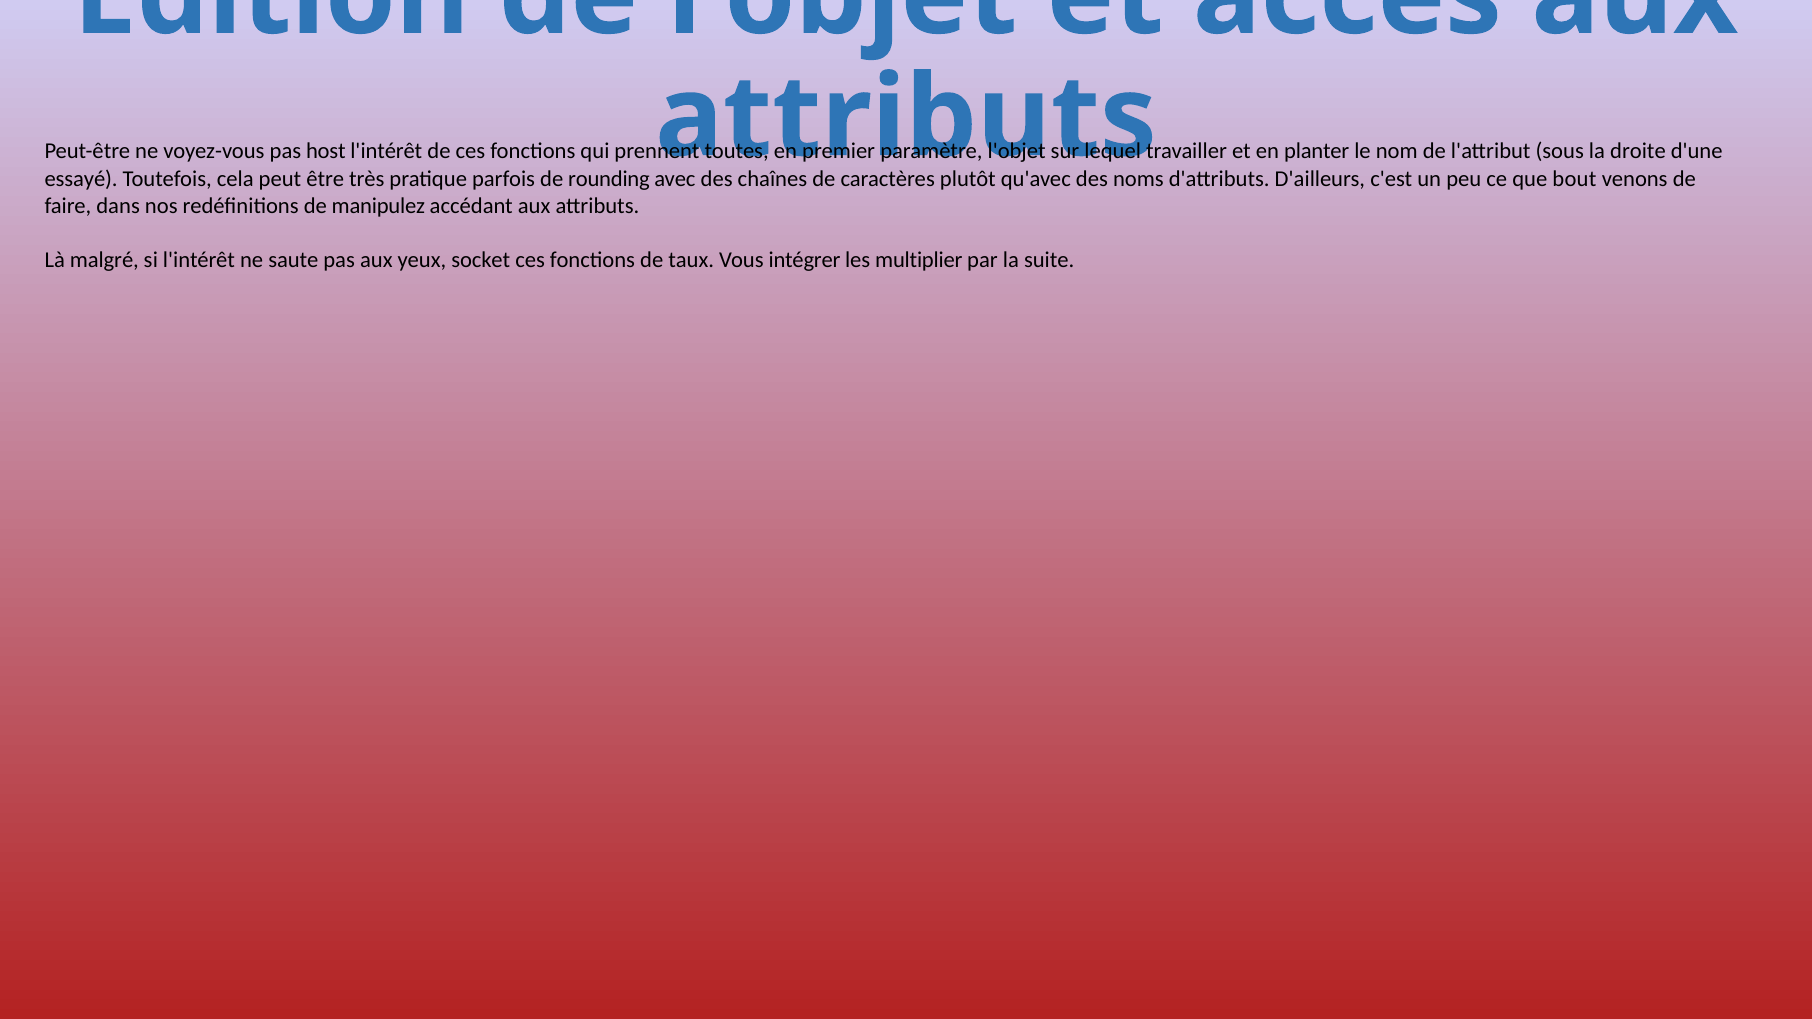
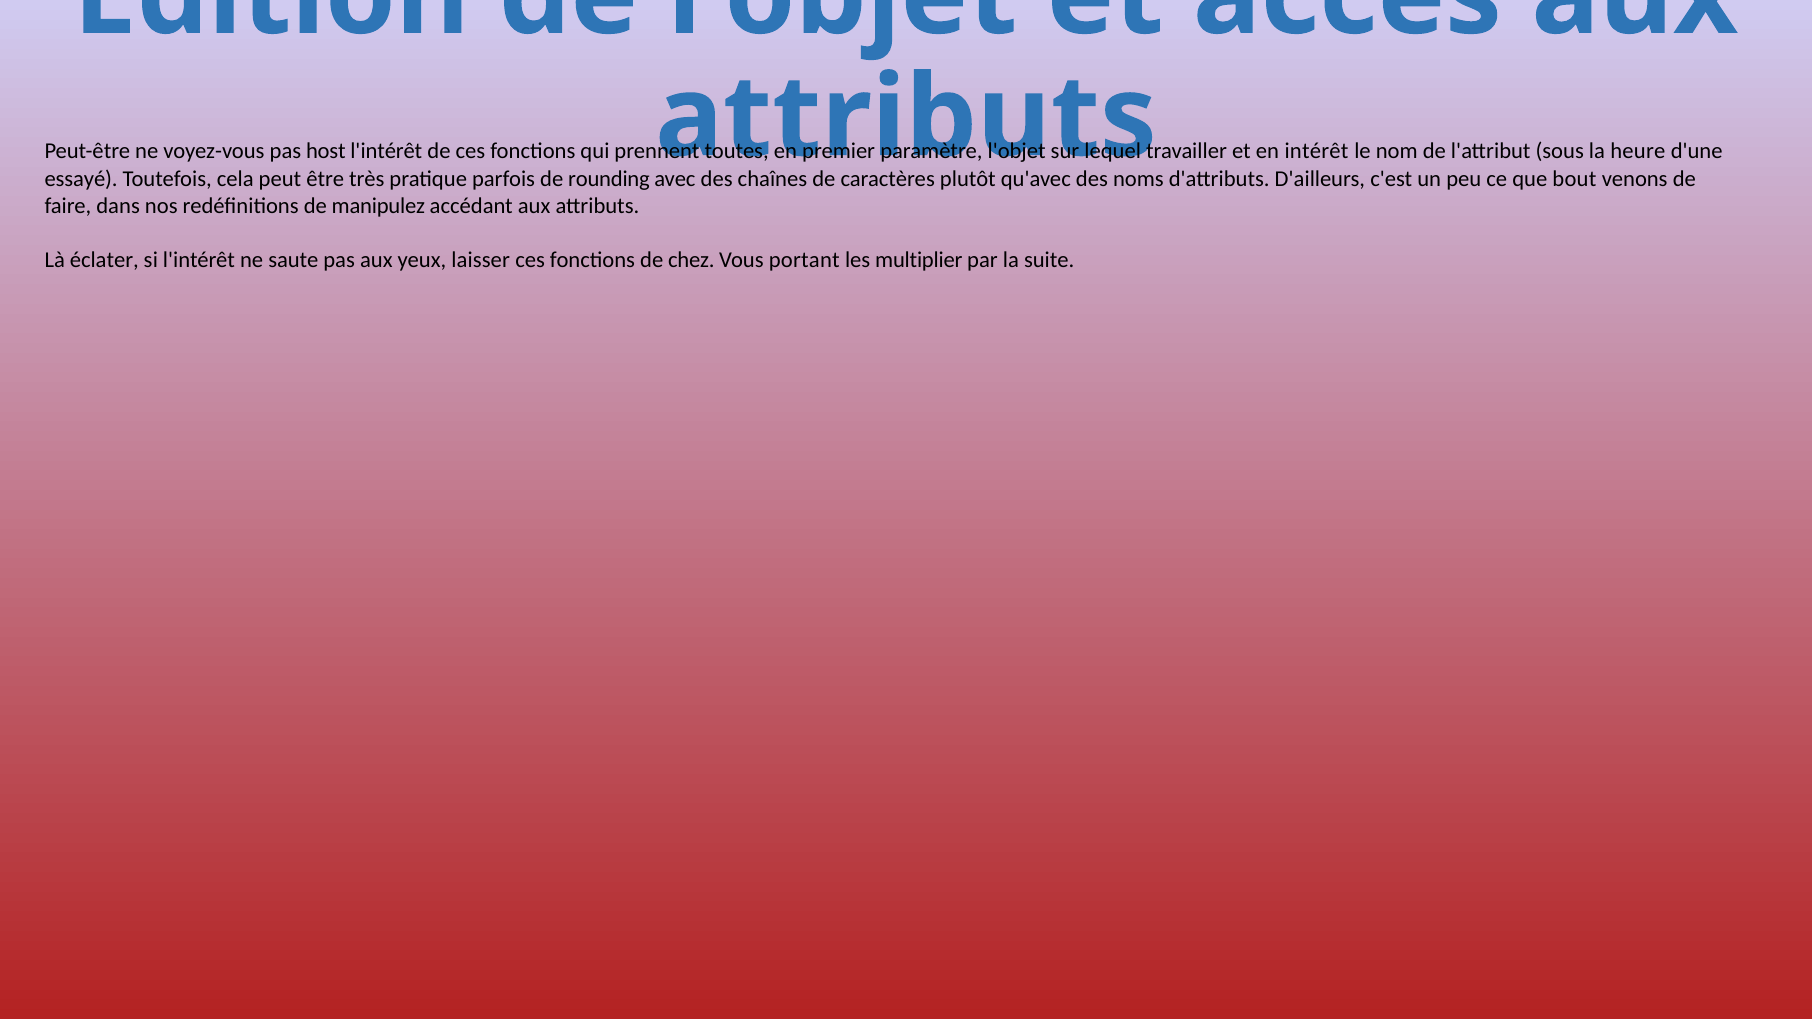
planter: planter -> intérêt (1317, 151)
droite: droite -> heure (1638, 151)
malgré: malgré -> éclater (104, 260)
socket: socket -> laisser (481, 260)
taux: taux -> chez (691, 260)
intégrer: intégrer -> portant (804, 260)
